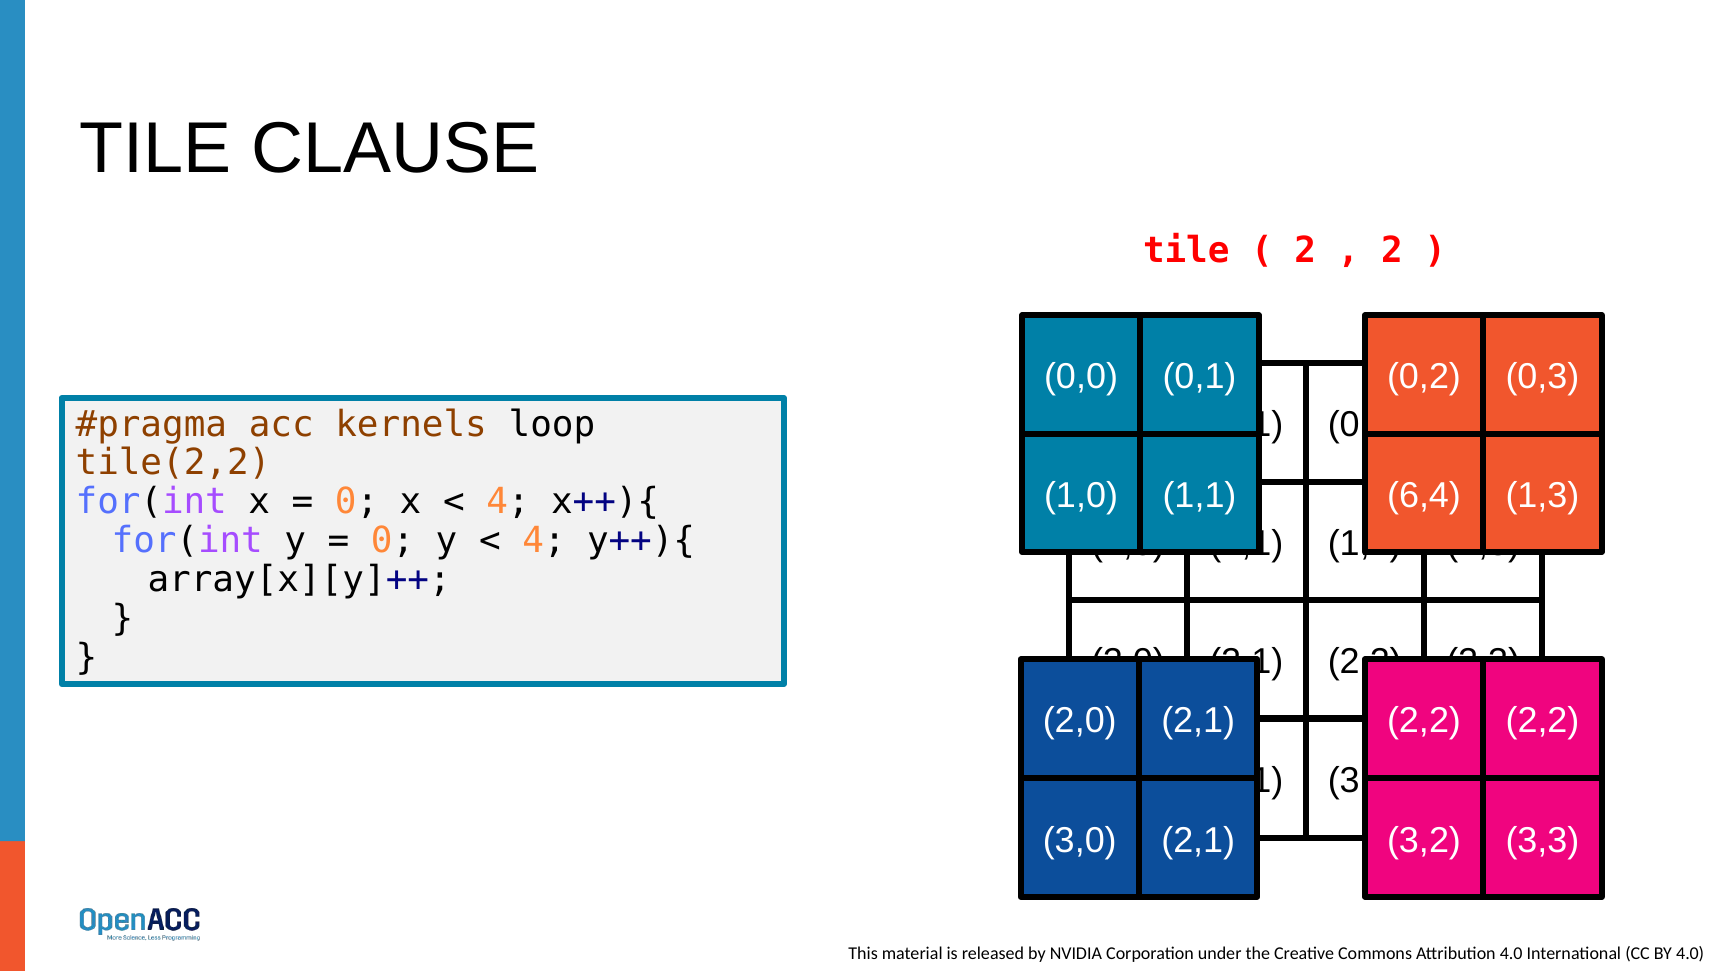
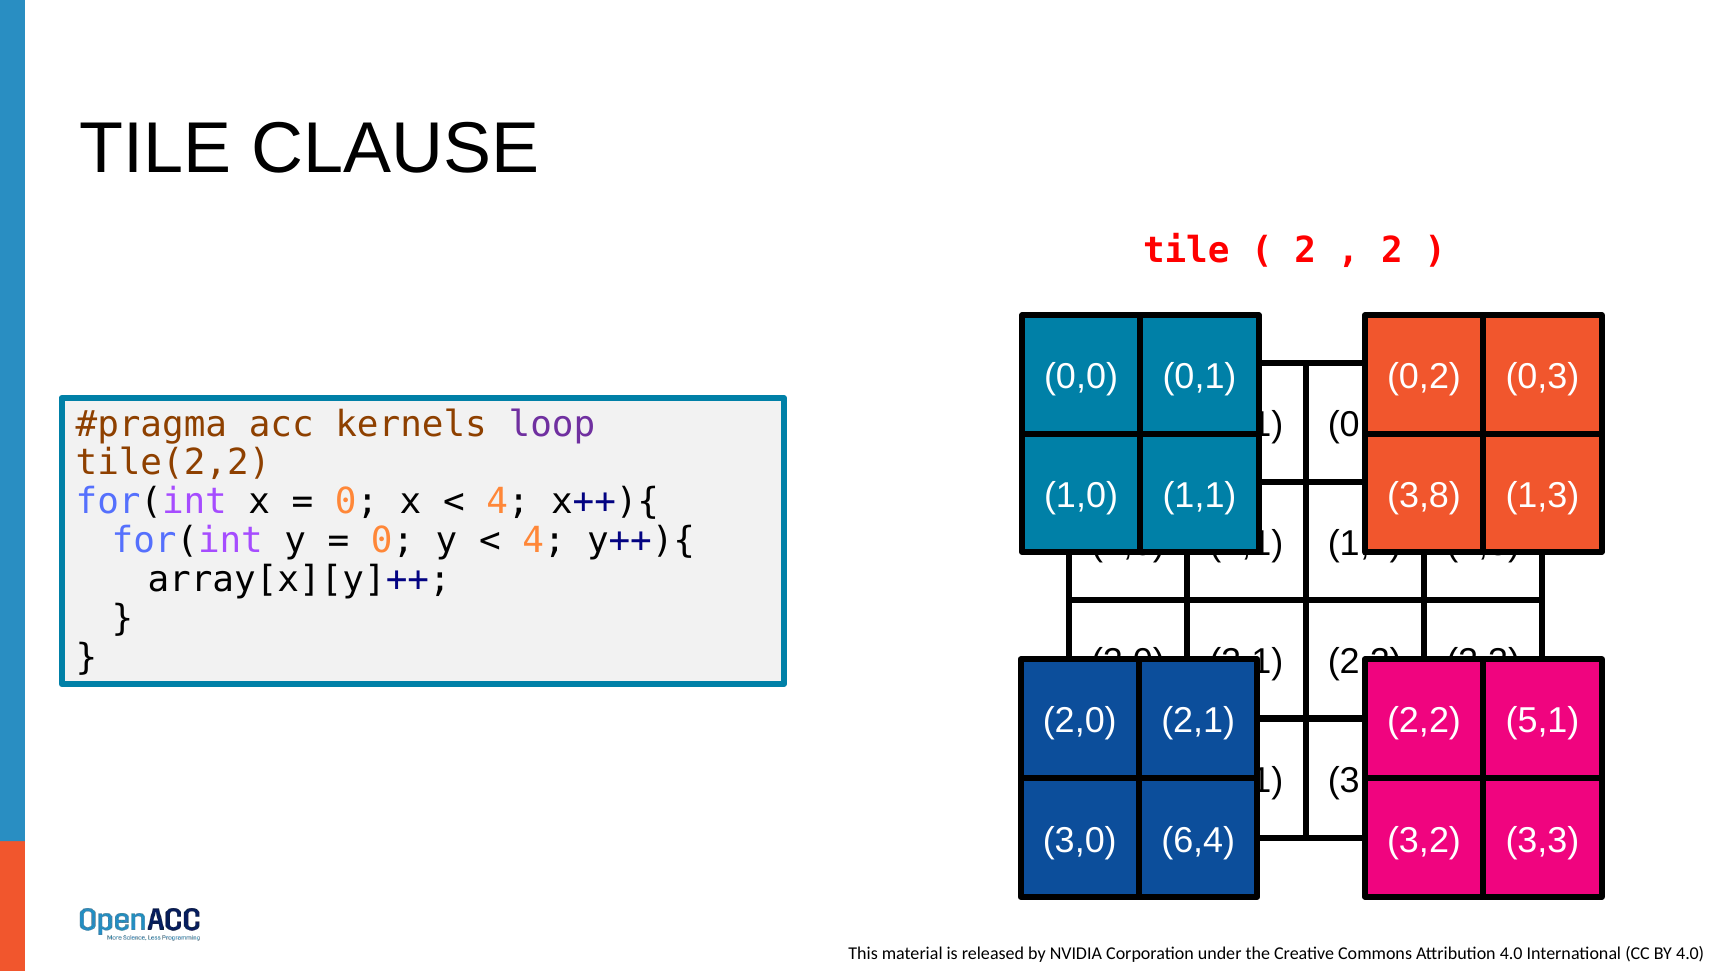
loop colour: black -> purple (552, 424)
6,4: 6,4 -> 3,8 (1424, 496)
2,1 2,2: 2,2 -> 5,1 (1542, 721)
3,0 2,1: 2,1 -> 6,4 (1198, 841)
